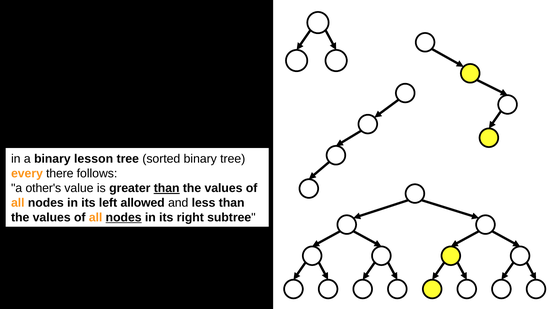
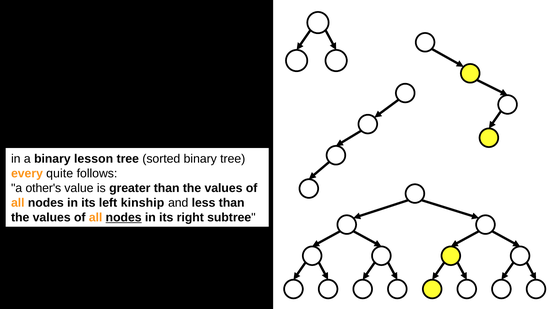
there: there -> quite (60, 174)
than underline: present -> none (167, 188)
allowed: allowed -> kinship (143, 203)
